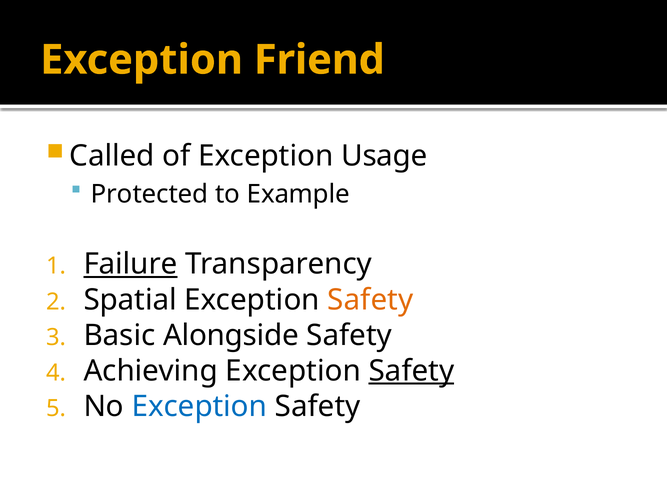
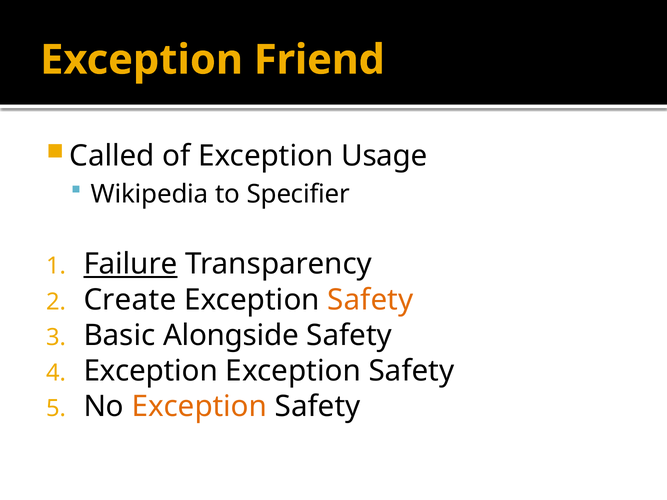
Protected: Protected -> Wikipedia (150, 194)
Example: Example -> Specifier (298, 194)
Spatial: Spatial -> Create (130, 300)
Achieving: Achieving -> Exception (151, 371)
Safety underline: present -> none (411, 371)
Exception colour: blue -> orange (199, 407)
